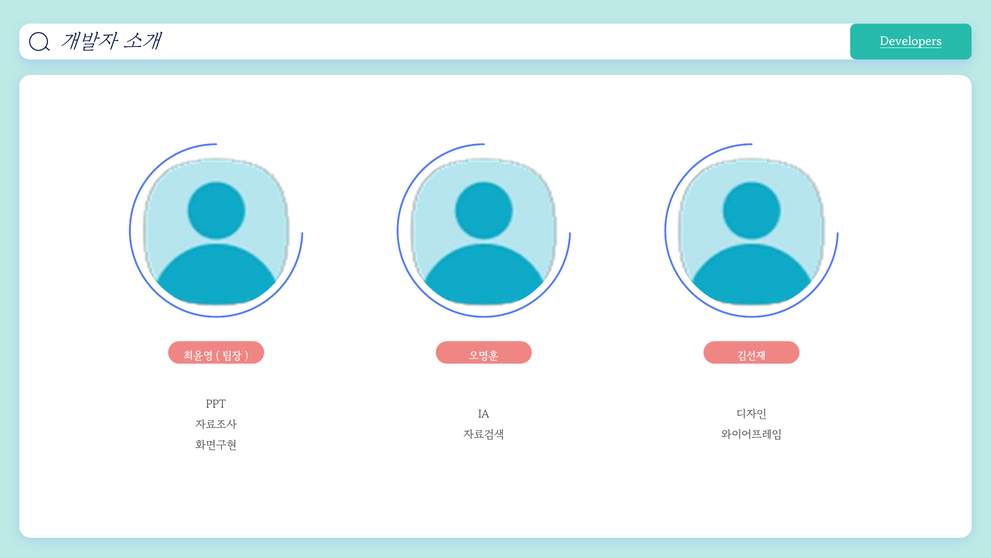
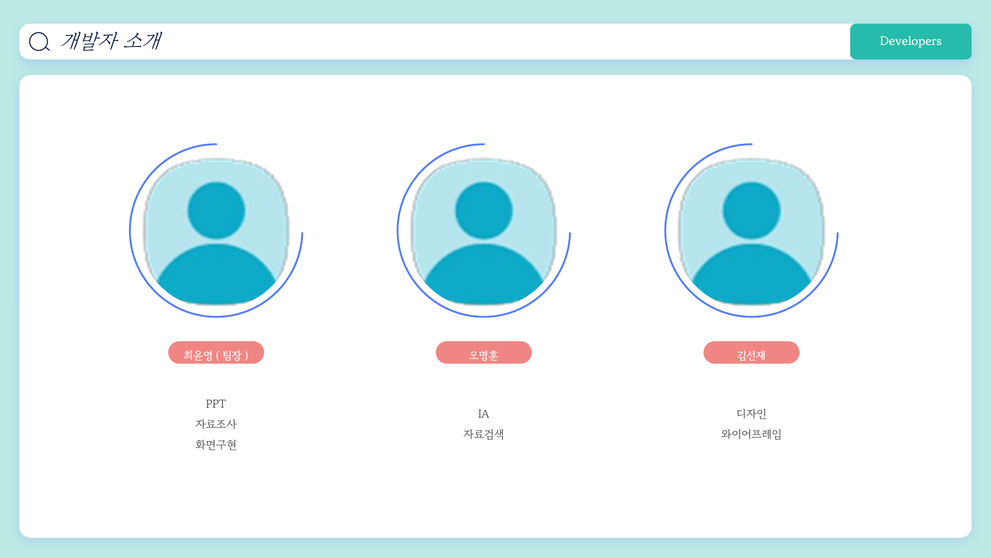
Developers underline: present -> none (911, 42)
